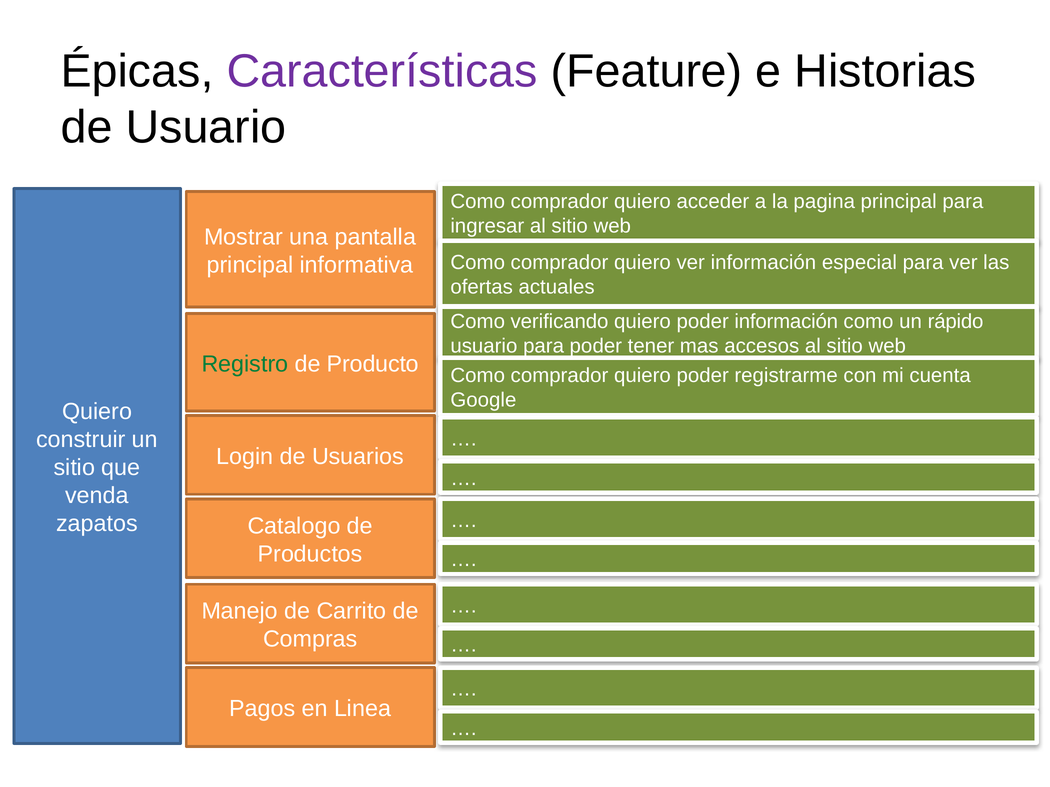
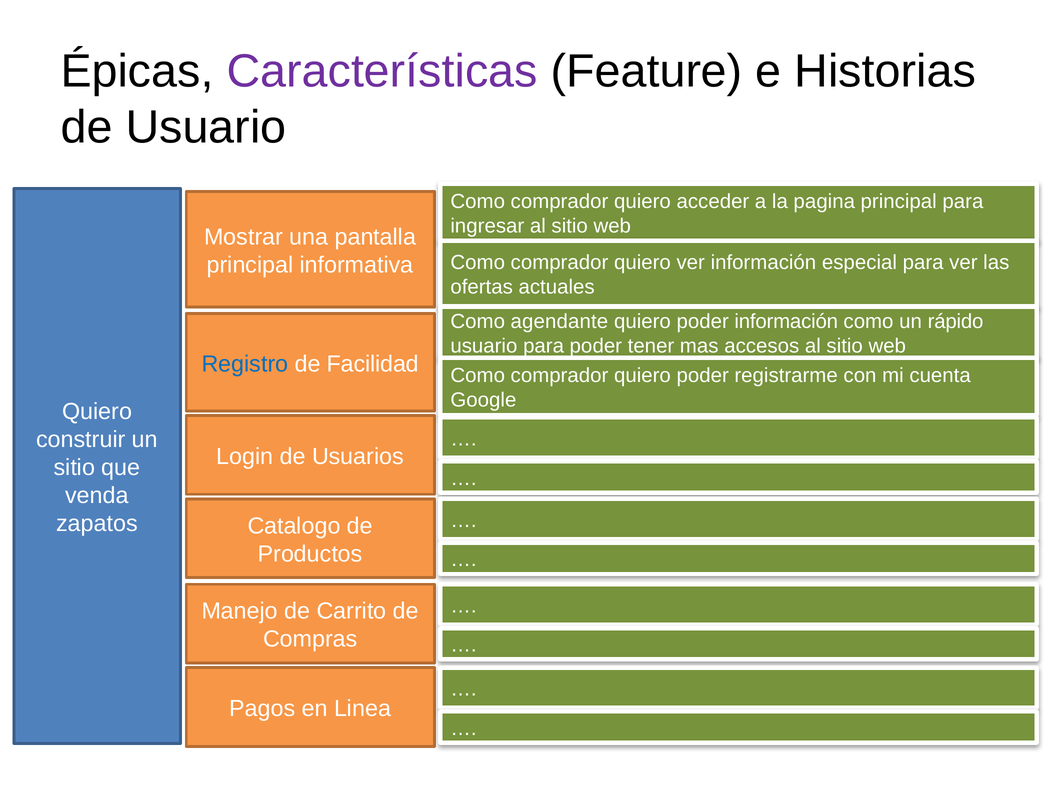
verificando: verificando -> agendante (559, 322)
Registro colour: green -> blue (245, 364)
Producto: Producto -> Facilidad (373, 364)
